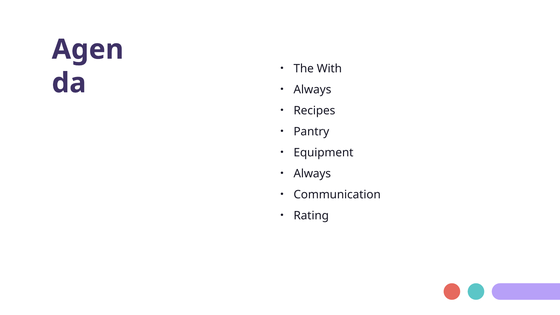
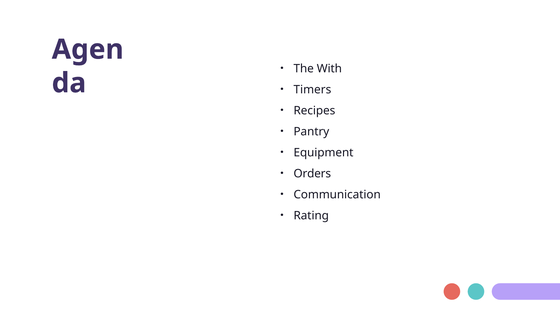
Always: Always -> Timers (312, 90)
Always: Always -> Orders (312, 174)
